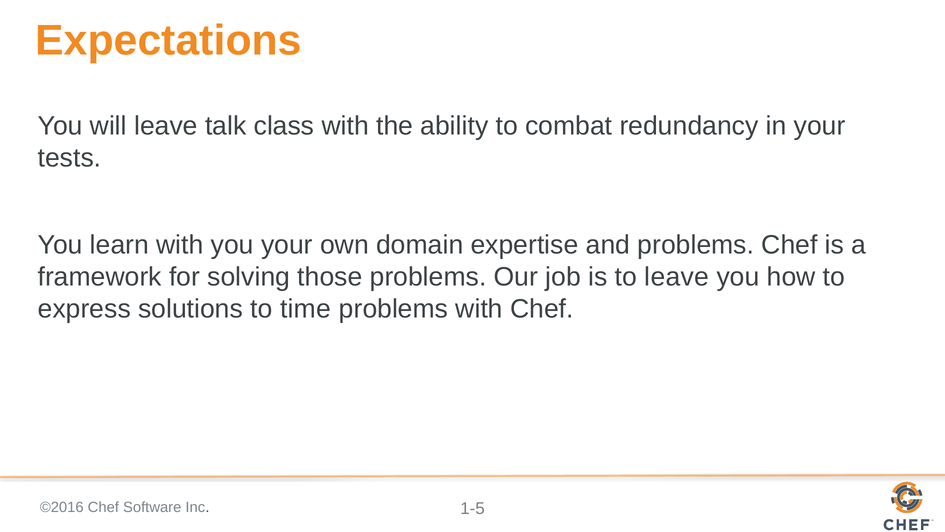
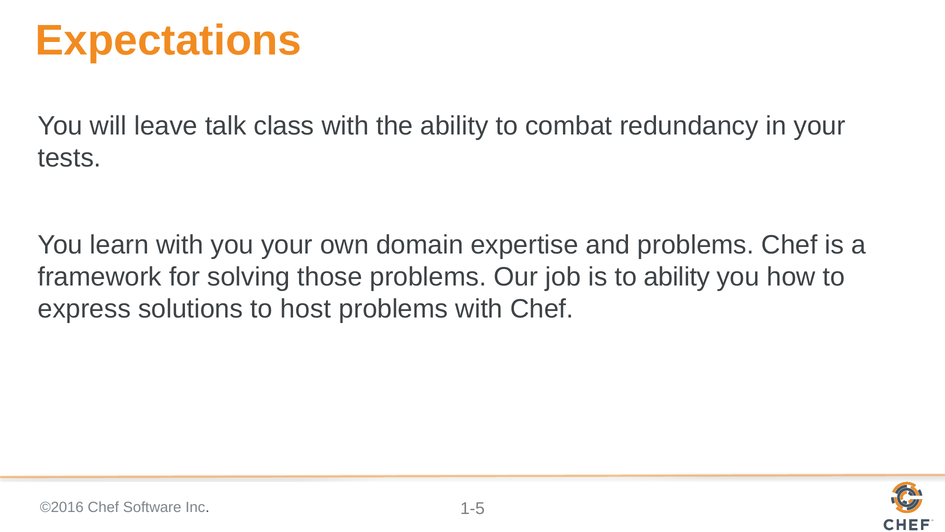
to leave: leave -> ability (677, 277)
time: time -> host (306, 309)
